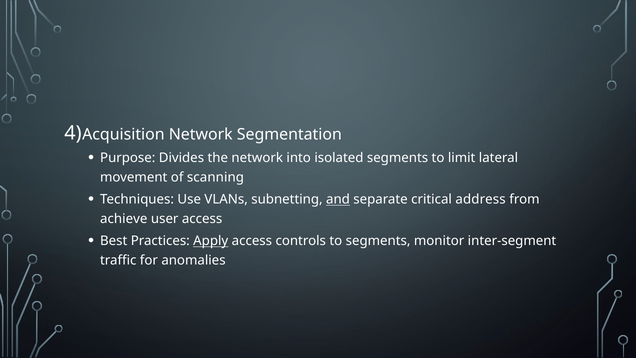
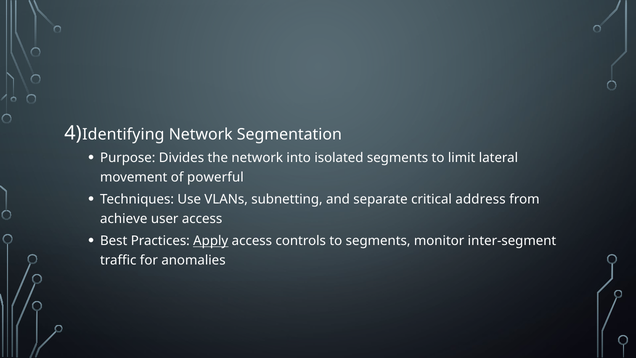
Acquisition: Acquisition -> Identifying (123, 134)
scanning: scanning -> powerful (215, 177)
and underline: present -> none (338, 199)
